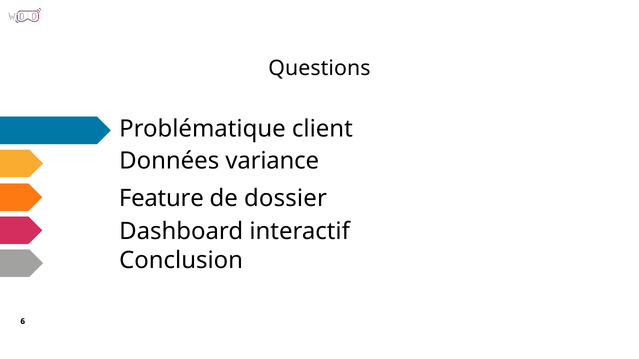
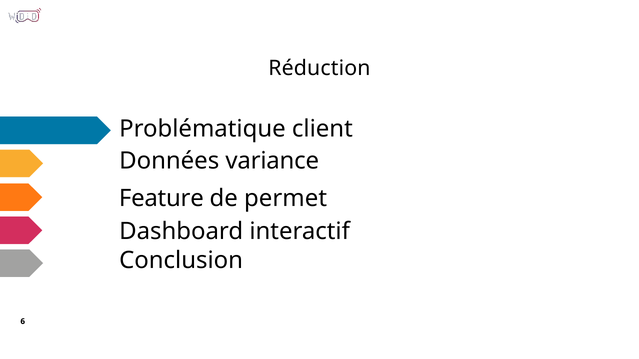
Questions: Questions -> Réduction (319, 68)
dossier: dossier -> permet (286, 199)
